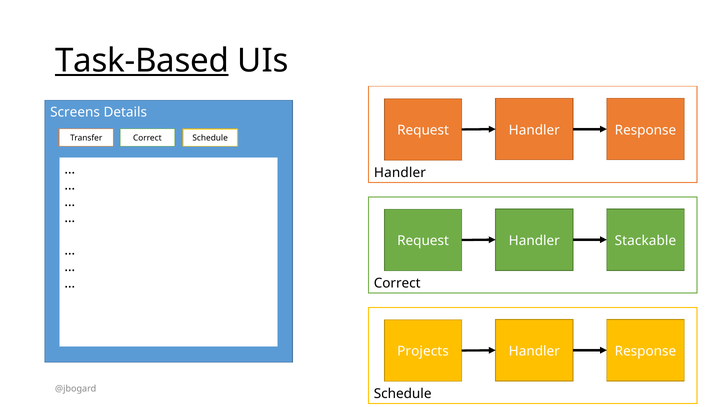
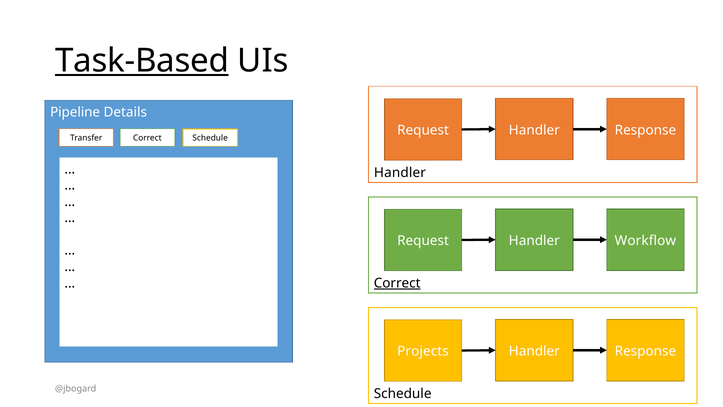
Screens: Screens -> Pipeline (75, 112)
Stackable: Stackable -> Workflow (645, 240)
Correct underline: none -> present (397, 283)
